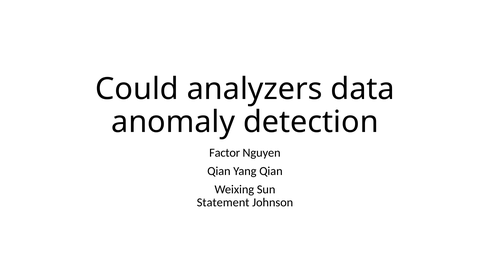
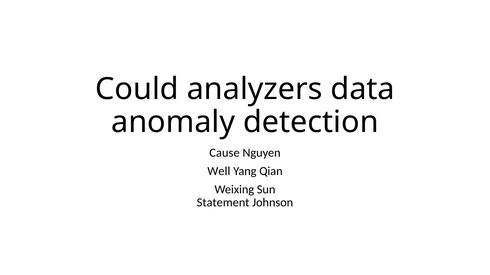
Factor: Factor -> Cause (225, 153)
Qian: Qian -> Well (219, 171)
